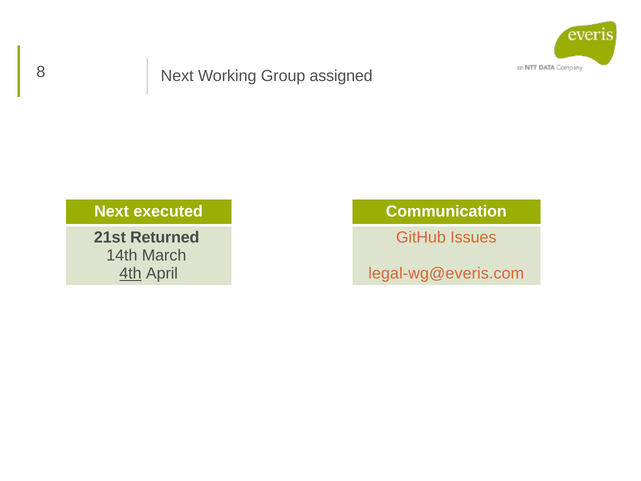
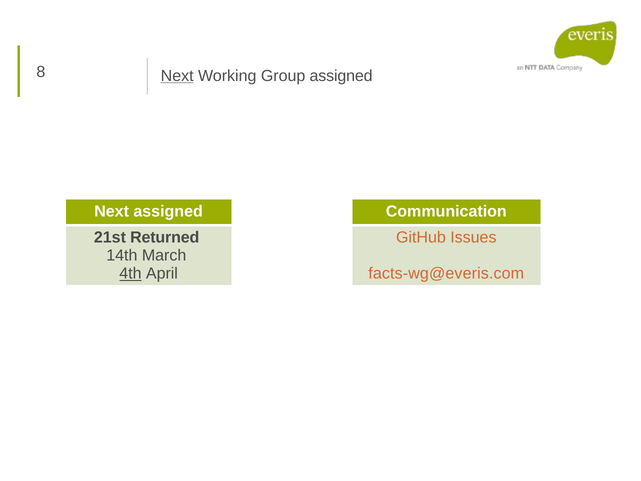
Next underline: none -> present (177, 76)
Next executed: executed -> assigned (168, 211)
legal-wg@everis.com: legal-wg@everis.com -> facts-wg@everis.com (446, 273)
